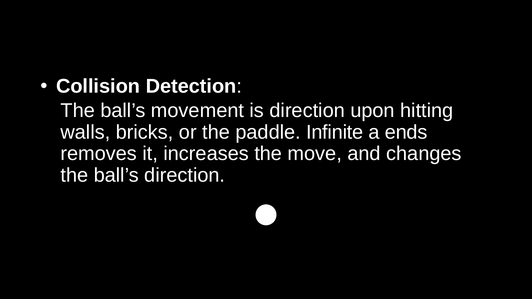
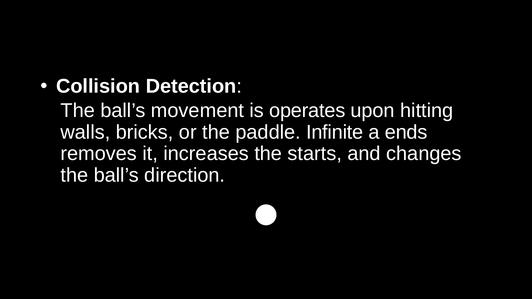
is direction: direction -> operates (307, 111)
move: move -> starts (315, 154)
